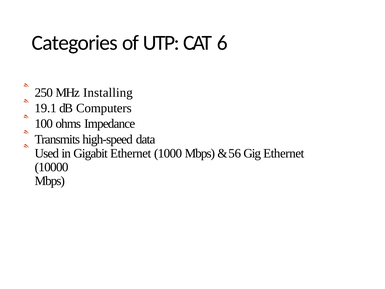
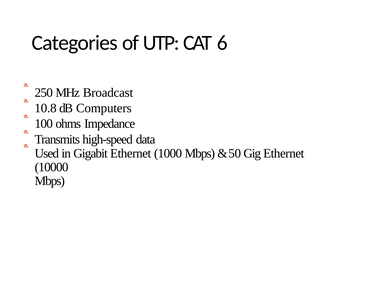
Installing: Installing -> Broadcast (108, 93)
19.1: 19.1 -> 10.8 (46, 108)
56: 56 -> 50 (235, 153)
